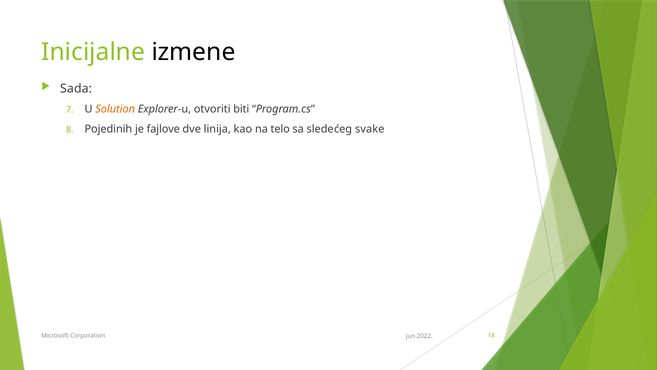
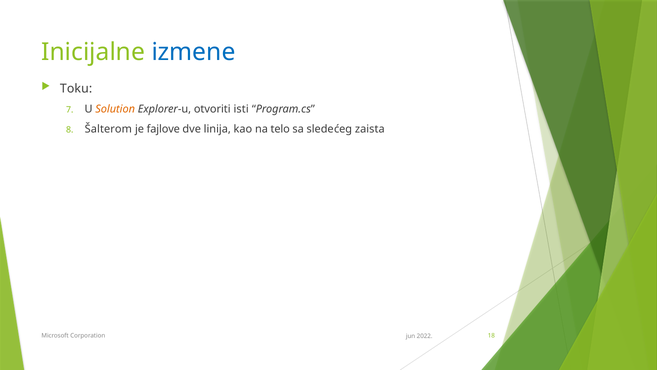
izmene colour: black -> blue (194, 52)
Sada: Sada -> Toku (76, 88)
biti: biti -> isti (241, 109)
Pojedinih: Pojedinih -> Šalterom (108, 129)
svake: svake -> zaista (370, 129)
